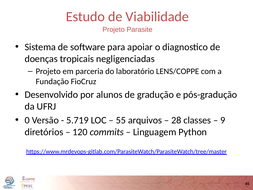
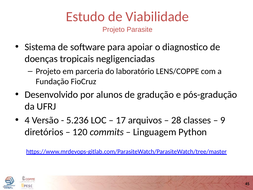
0: 0 -> 4 (27, 120)
5.719: 5.719 -> 5.236 (77, 120)
55: 55 -> 17 (121, 120)
